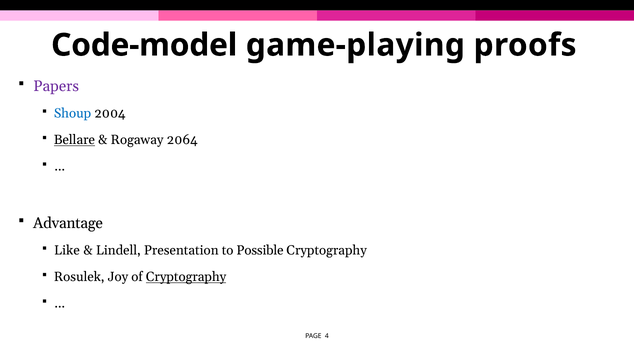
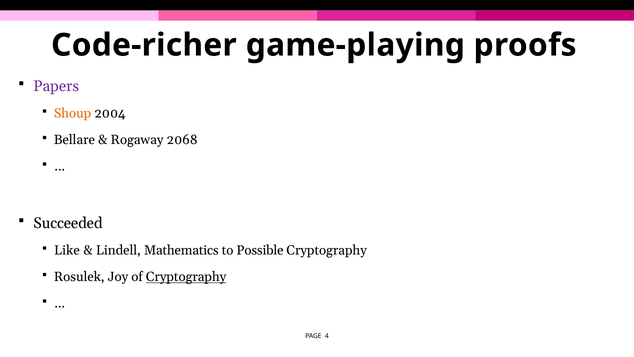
Code-model: Code-model -> Code-richer (144, 45)
Shoup colour: blue -> orange (73, 113)
Bellare underline: present -> none (74, 140)
2064: 2064 -> 2068 (182, 140)
Advantage: Advantage -> Succeeded (68, 223)
Presentation: Presentation -> Mathematics (181, 250)
